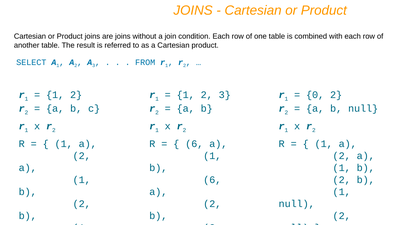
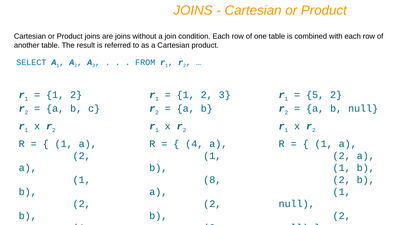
0: 0 -> 5 (315, 95)
6: 6 -> 4 (194, 144)
6: 6 -> 8 (212, 180)
